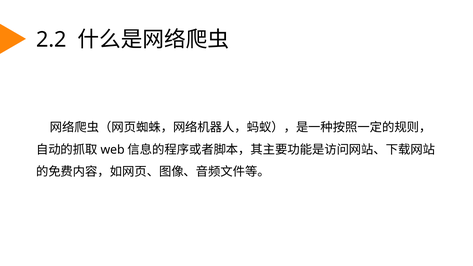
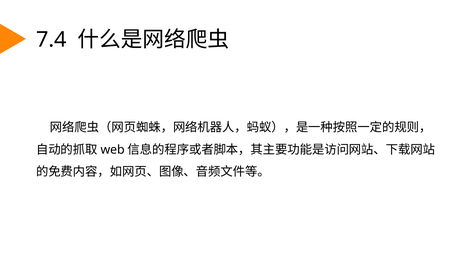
2.2: 2.2 -> 7.4 (51, 40)
